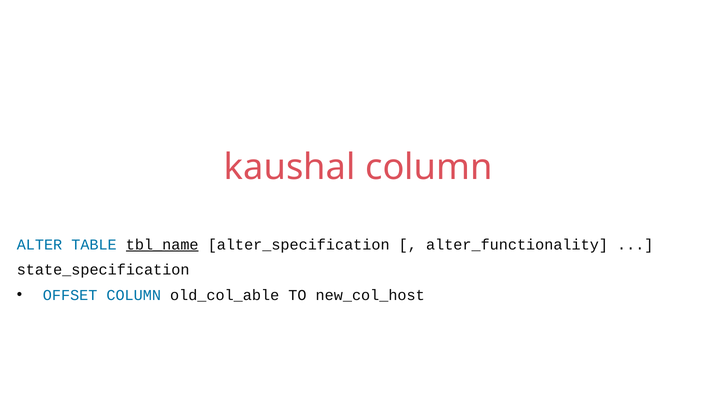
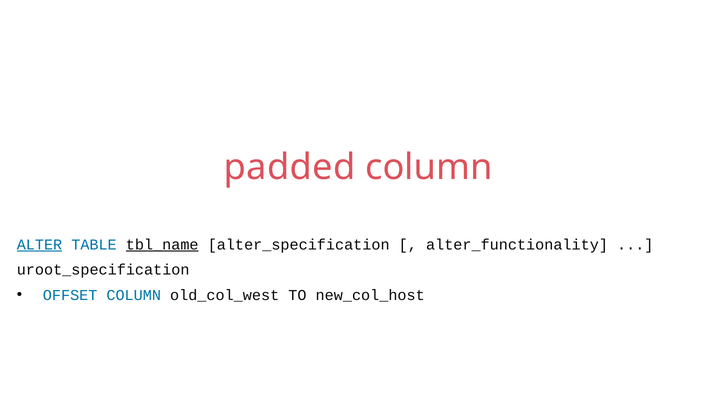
kaushal: kaushal -> padded (290, 168)
ALTER underline: none -> present (39, 245)
state_specification: state_specification -> uroot_specification (103, 270)
old_col_able: old_col_able -> old_col_west (225, 296)
